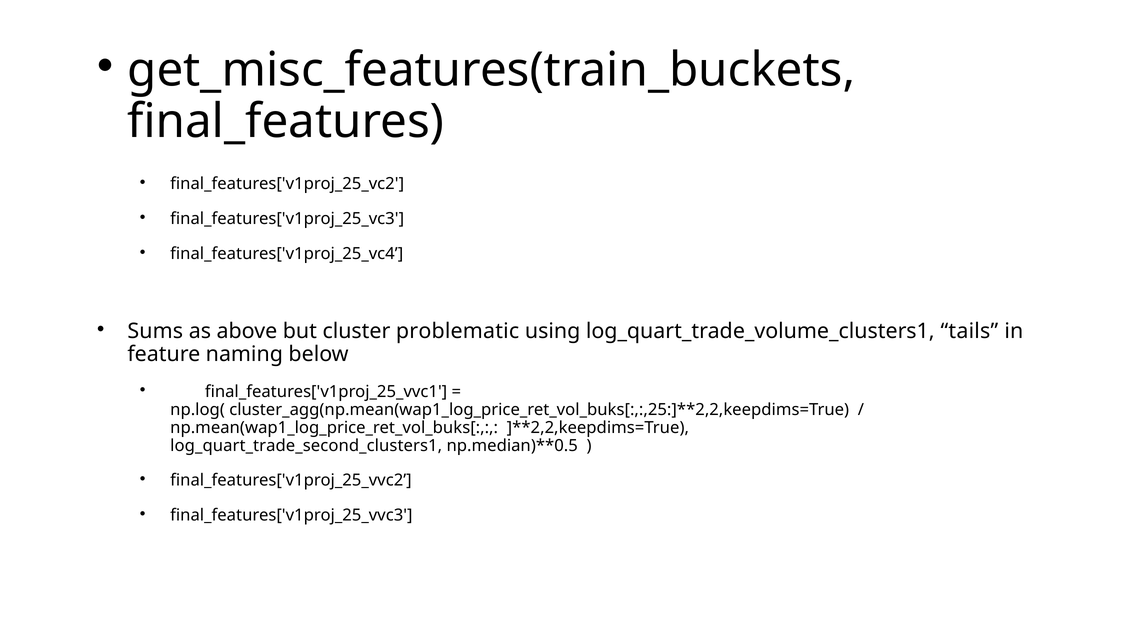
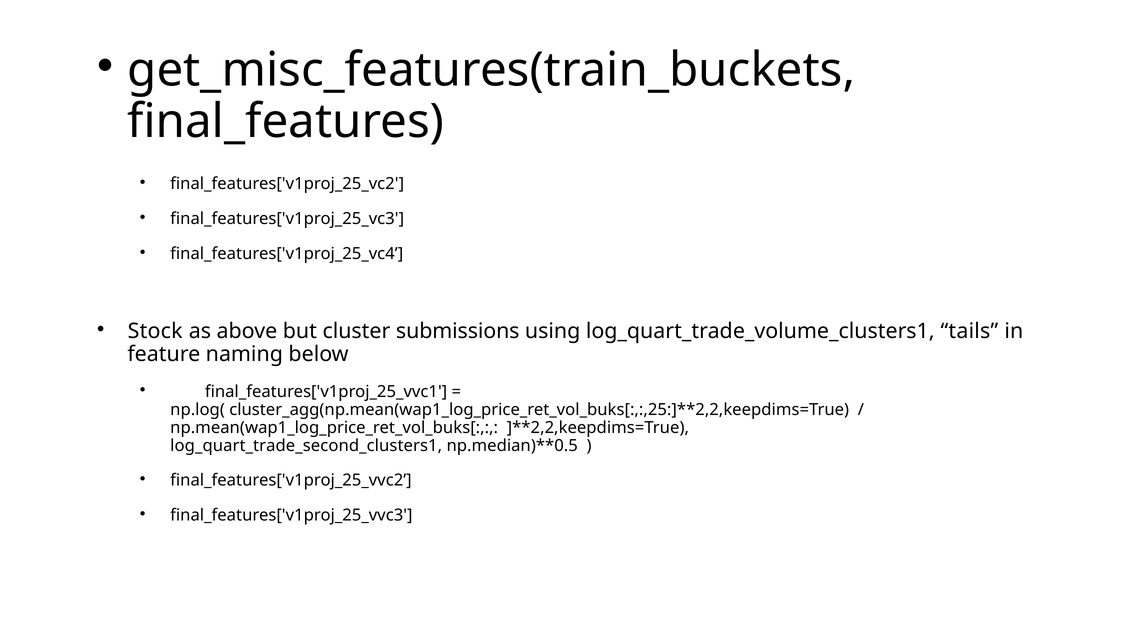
Sums: Sums -> Stock (155, 331)
problematic: problematic -> submissions (458, 331)
